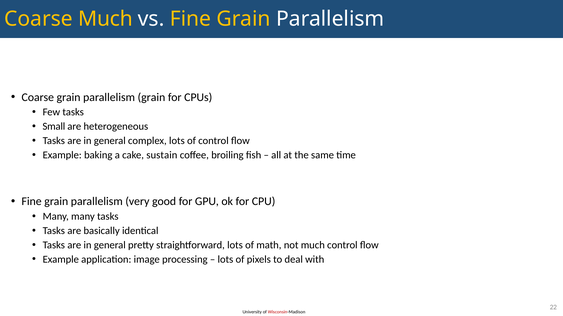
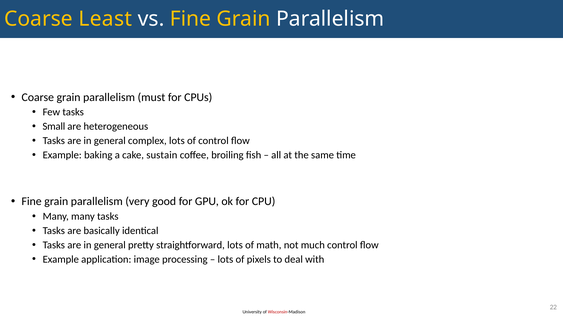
Coarse Much: Much -> Least (105, 19)
parallelism grain: grain -> must (151, 97)
